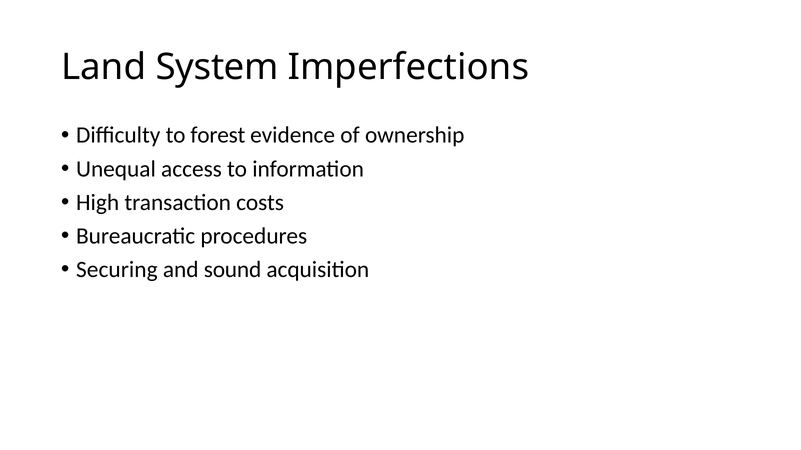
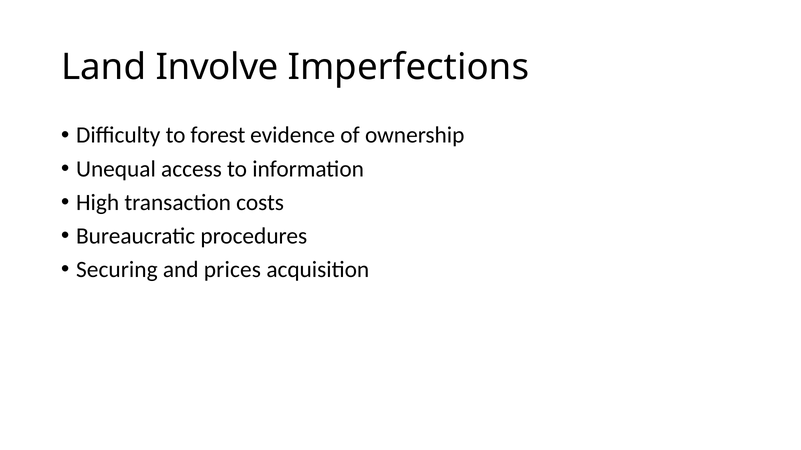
System: System -> Involve (217, 67)
sound: sound -> prices (232, 270)
